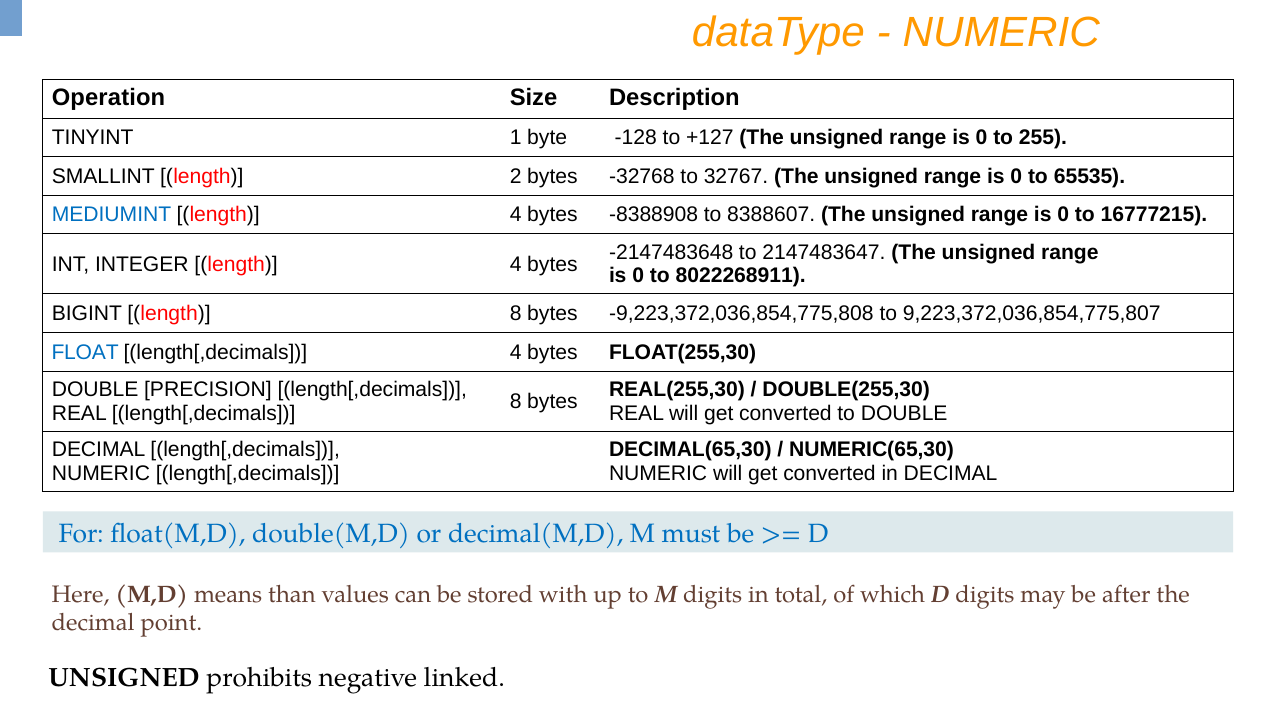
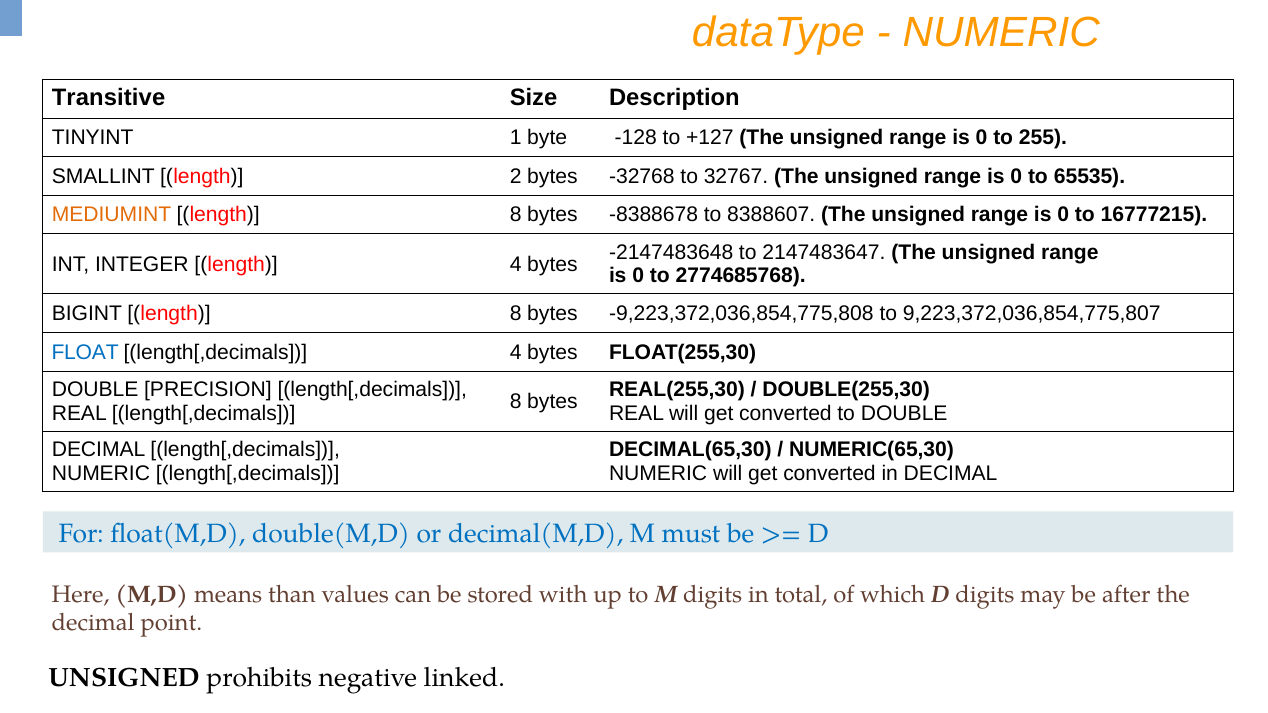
Operation: Operation -> Transitive (109, 98)
MEDIUMINT colour: blue -> orange (112, 215)
4: 4 -> 8 (516, 215)
-8388908: -8388908 -> -8388678 (654, 215)
8022268911: 8022268911 -> 2774685768 (741, 276)
